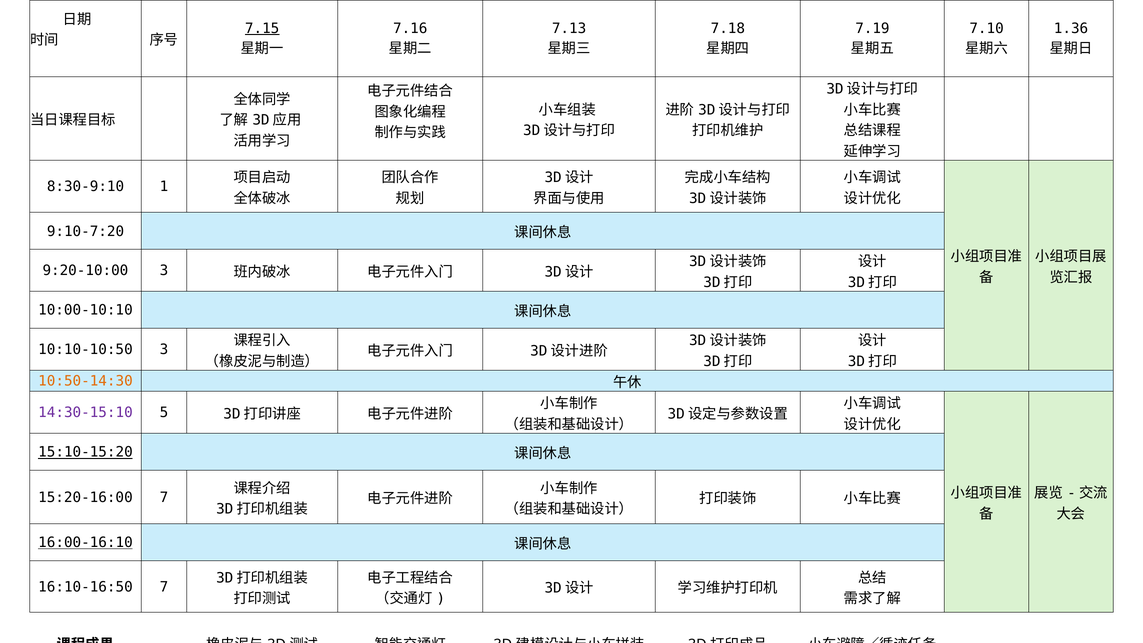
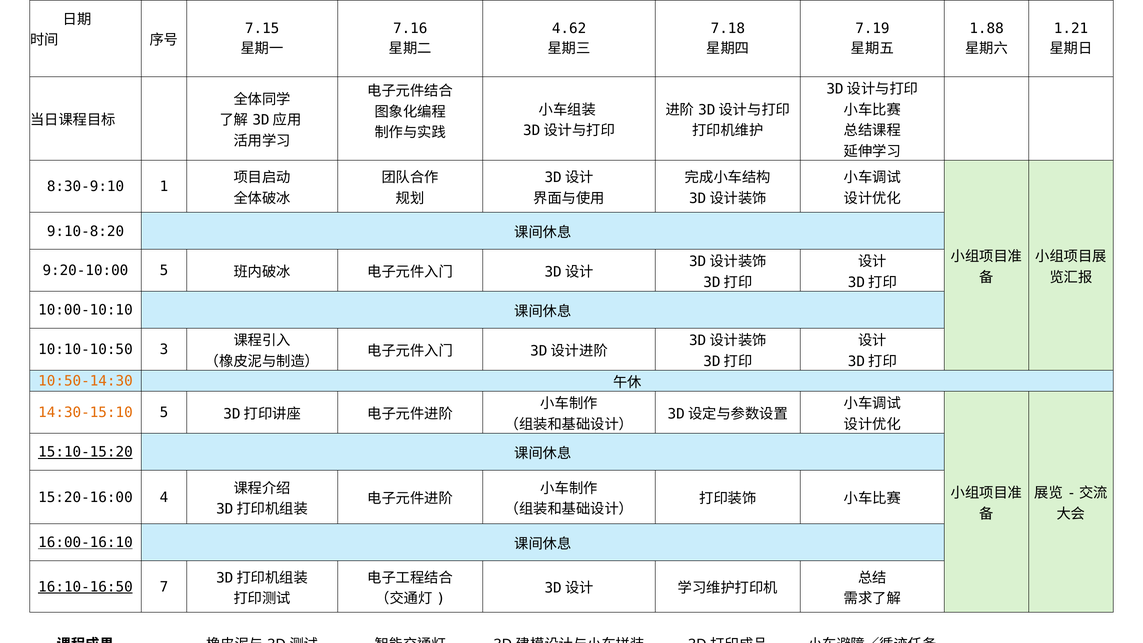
7.15 underline: present -> none (262, 28)
7.13: 7.13 -> 4.62 (569, 28)
7.10: 7.10 -> 1.88 (987, 28)
1.36: 1.36 -> 1.21 (1071, 28)
9:10-7:20: 9:10-7:20 -> 9:10-8:20 (86, 231)
9:20-10:00 3: 3 -> 5 (164, 271)
14:30-15:10 colour: purple -> orange (85, 413)
15:20-16:00 7: 7 -> 4 (164, 497)
16:10-16:50 underline: none -> present (85, 587)
